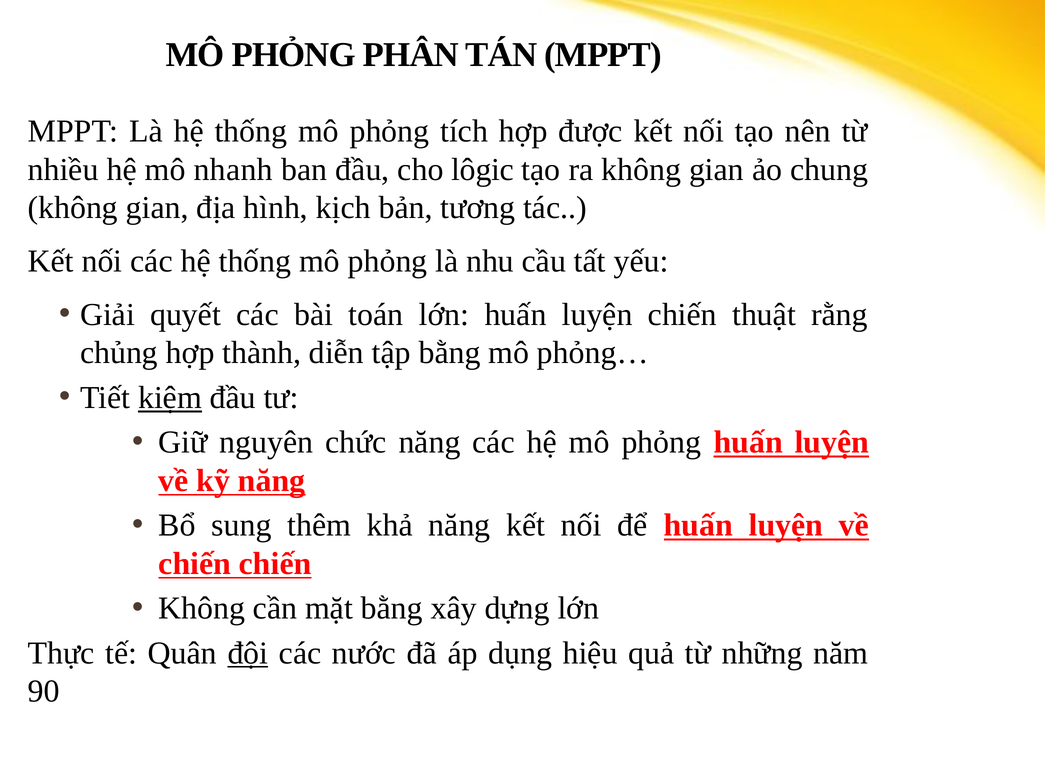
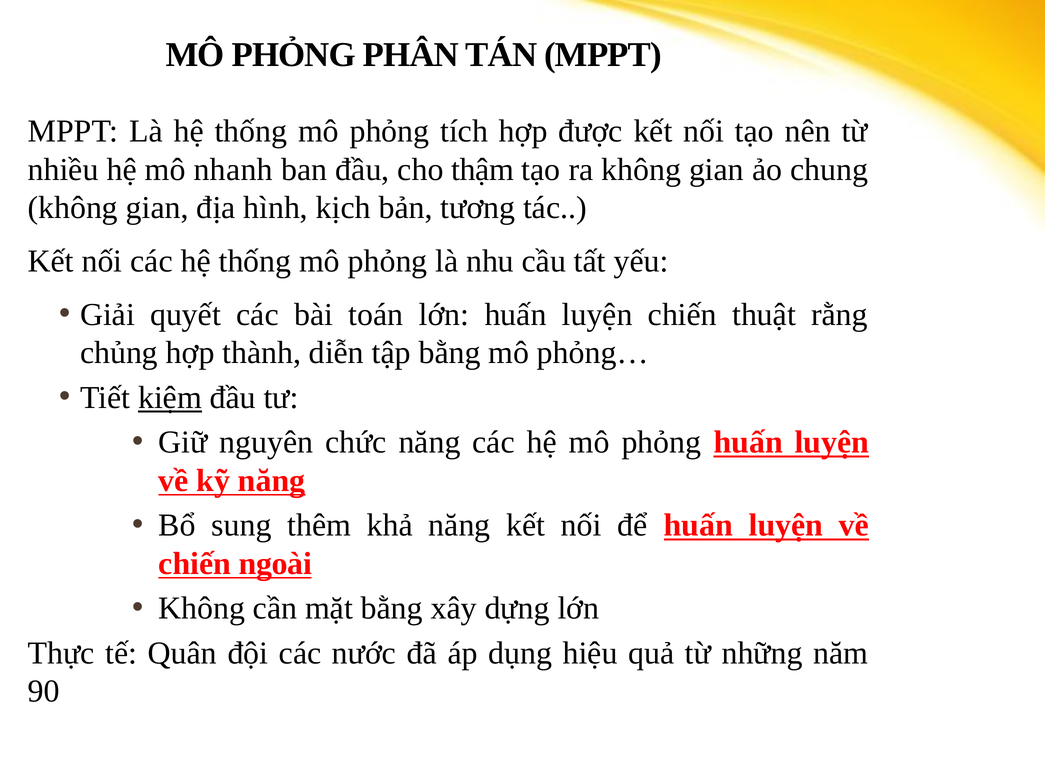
lôgic: lôgic -> thậm (483, 169)
chiến chiến: chiến -> ngoài (275, 563)
đội underline: present -> none (248, 653)
